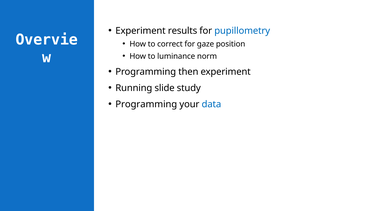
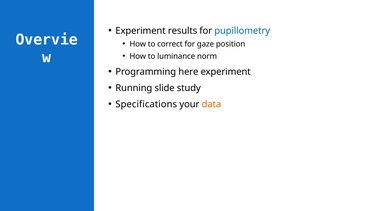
then: then -> here (188, 72)
Programming: Programming -> Specifications (146, 104)
data colour: blue -> orange (211, 104)
